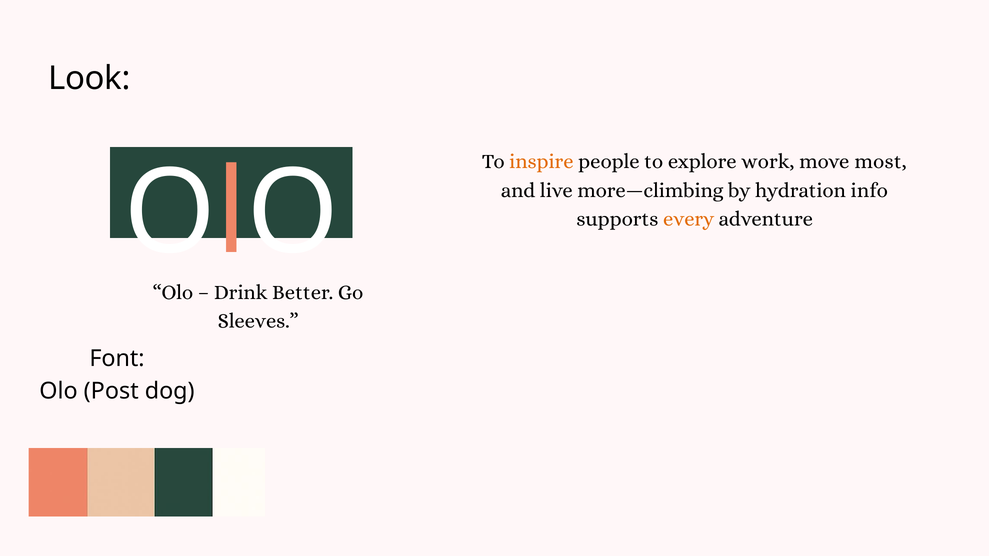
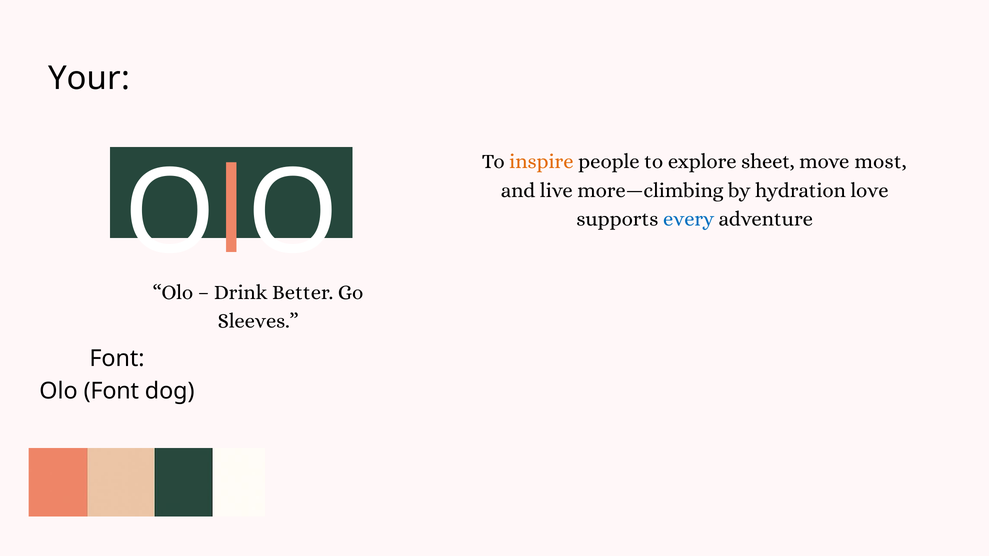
Look: Look -> Your (89, 79)
work: work -> sheet (768, 162)
info: info -> love (870, 190)
every colour: orange -> blue (689, 219)
Olo Post: Post -> Font (111, 391)
